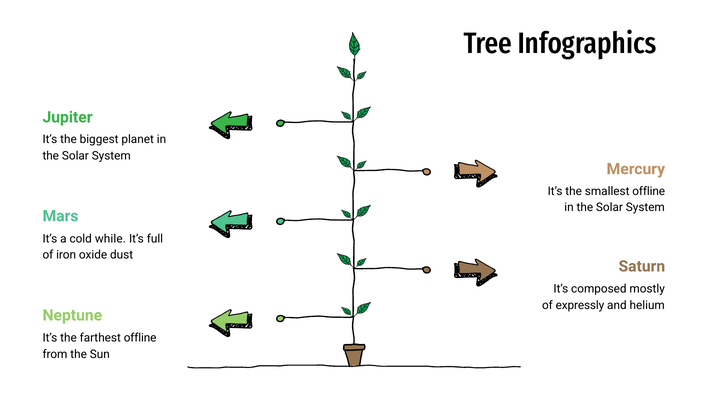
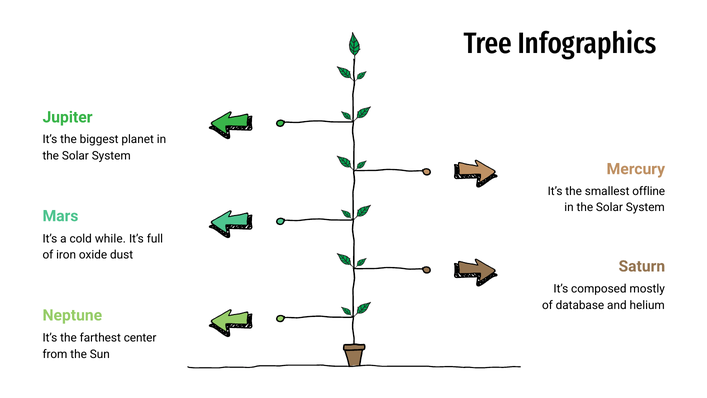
expressly: expressly -> database (580, 305)
farthest offline: offline -> center (140, 338)
